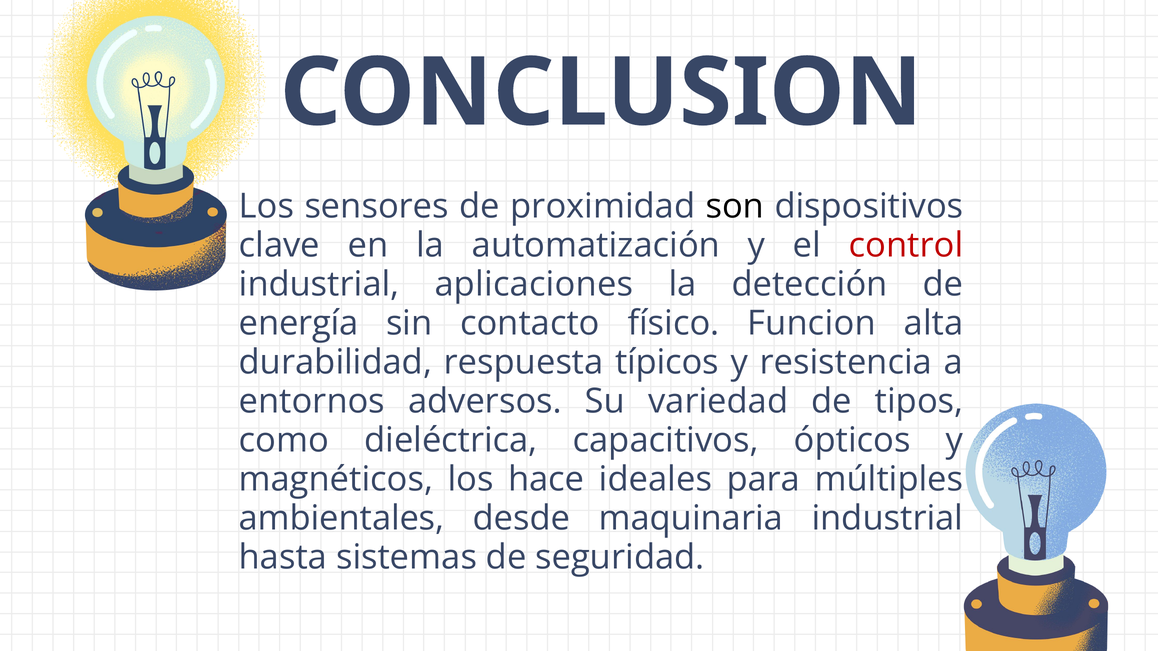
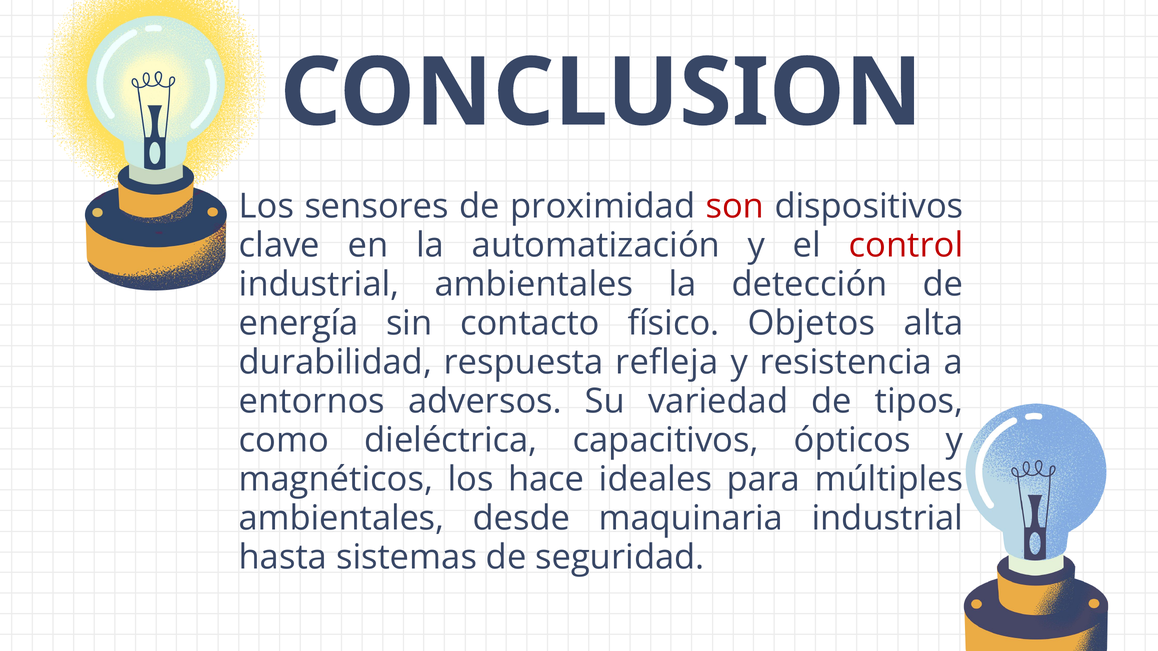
son colour: black -> red (735, 206)
industrial aplicaciones: aplicaciones -> ambientales (534, 284)
Funcion: Funcion -> Objetos (811, 323)
típicos: típicos -> refleja (667, 362)
